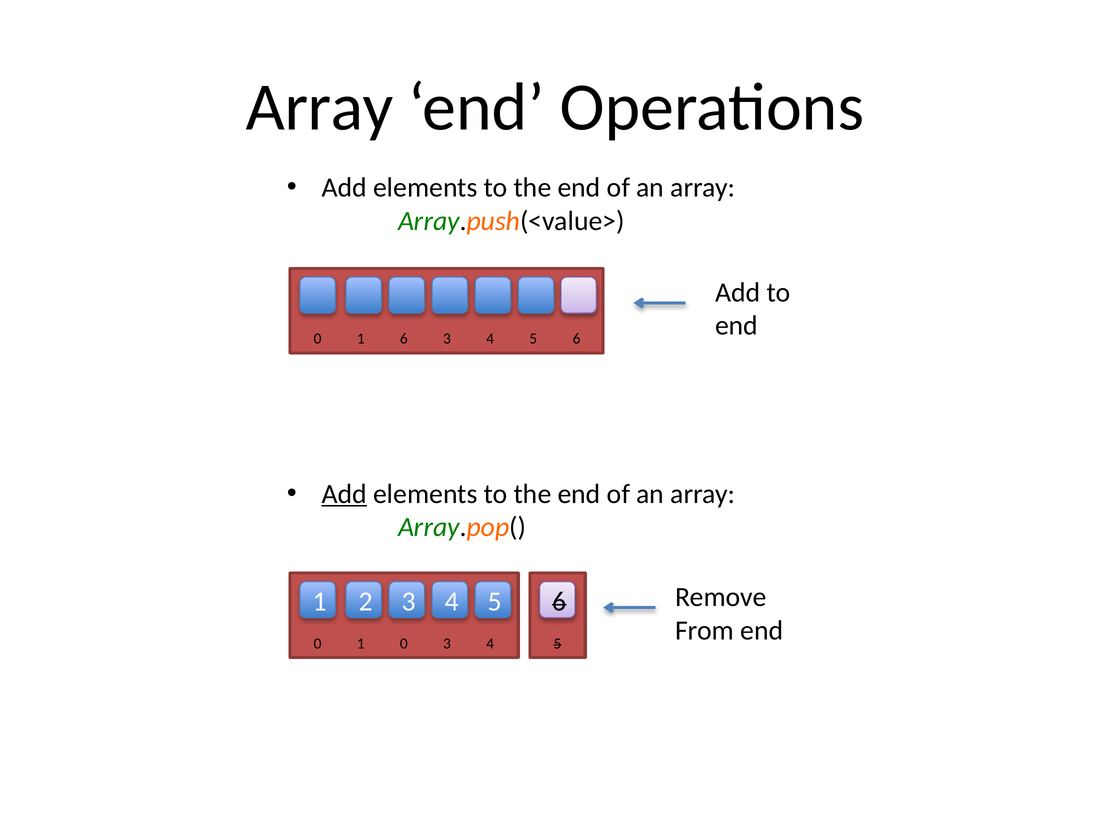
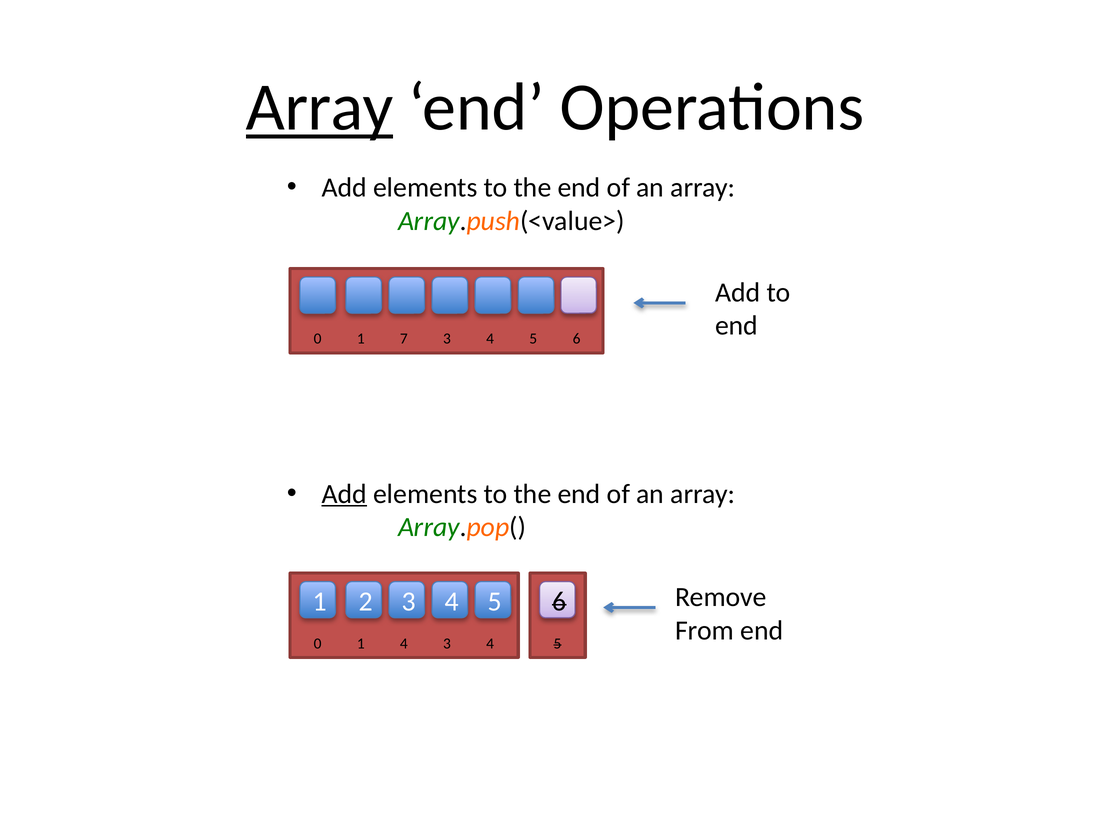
Array underline: none -> present (320, 108)
1 6: 6 -> 7 (404, 339)
1 0: 0 -> 4 (404, 644)
